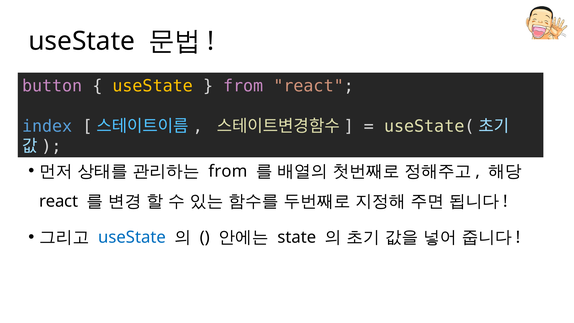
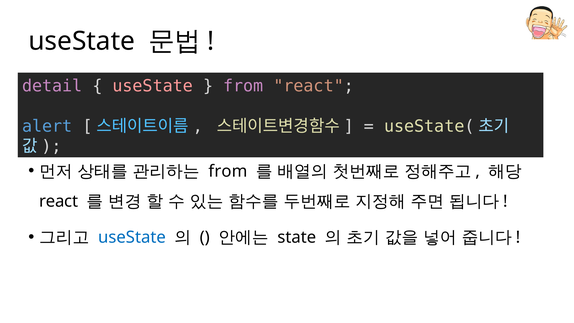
button: button -> detail (52, 86)
useState colour: yellow -> pink (153, 86)
index: index -> alert (47, 126)
